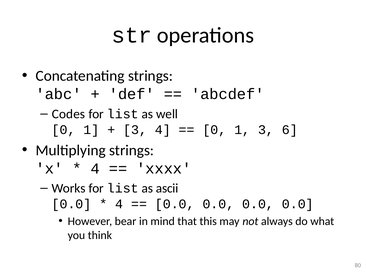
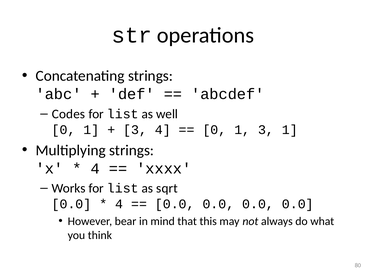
3 6: 6 -> 1 (290, 130)
ascii: ascii -> sqrt (167, 189)
